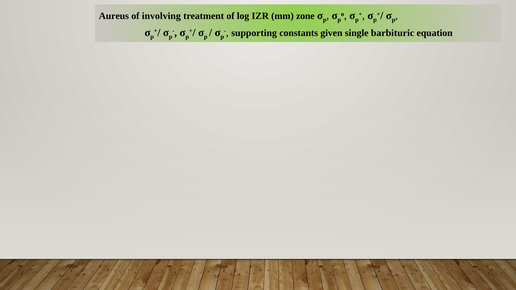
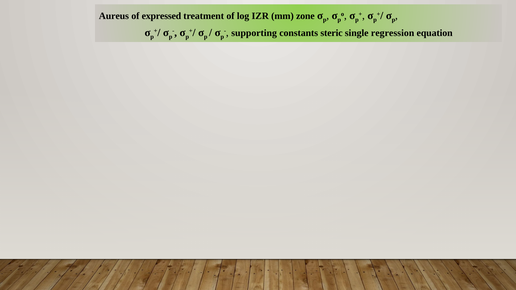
involving: involving -> expressed (161, 16)
given: given -> steric (332, 33)
barbituric: barbituric -> regression (393, 33)
